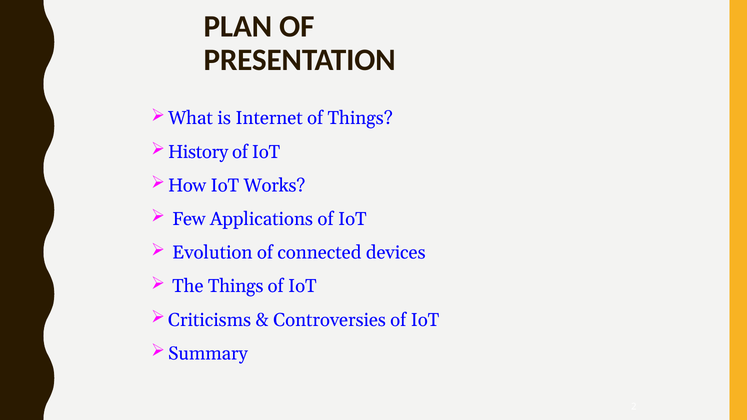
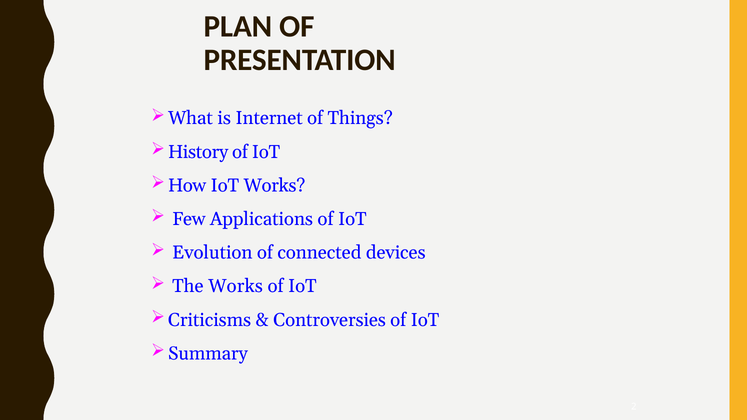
The Things: Things -> Works (236, 286)
